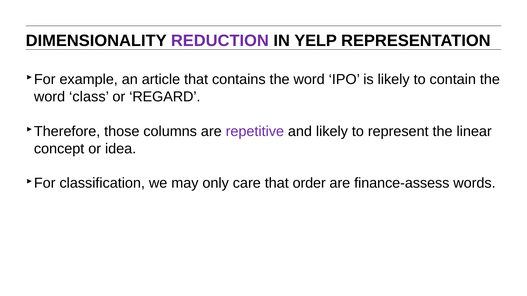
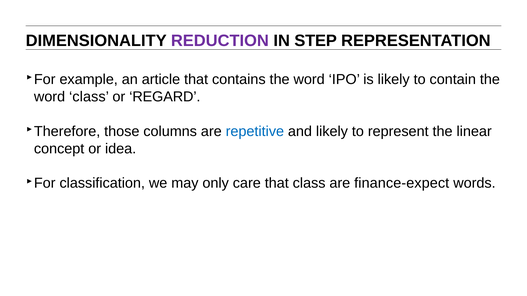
YELP: YELP -> STEP (316, 41)
repetitive colour: purple -> blue (255, 131)
that order: order -> class (309, 183)
finance-assess: finance-assess -> finance-expect (402, 183)
